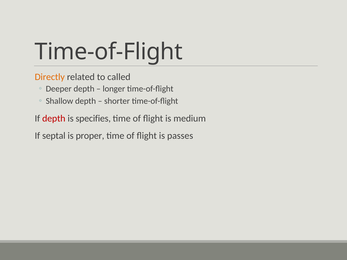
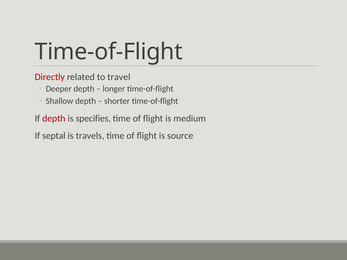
Directly colour: orange -> red (50, 77)
called: called -> travel (119, 77)
proper: proper -> travels (90, 136)
passes: passes -> source (180, 136)
